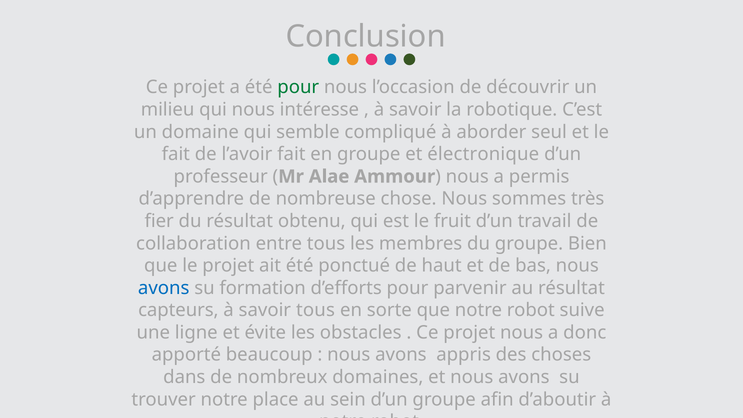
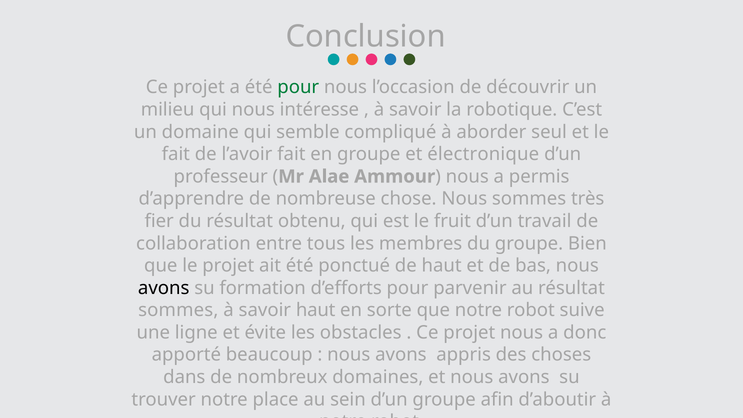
avons colour: blue -> black (164, 288)
capteurs: capteurs -> sommes (178, 310)
savoir tous: tous -> haut (316, 310)
